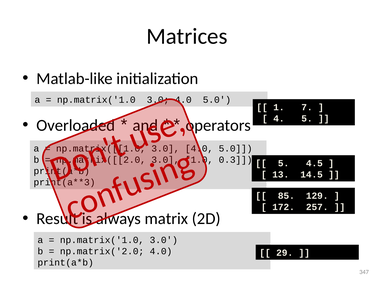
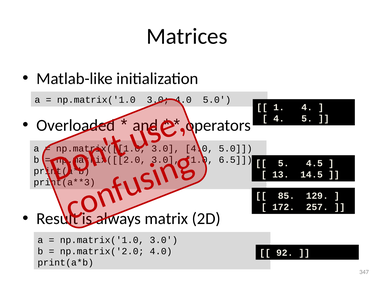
1 7: 7 -> 4 (307, 107)
0.3: 0.3 -> 6.5 (236, 160)
29: 29 -> 92 (285, 252)
